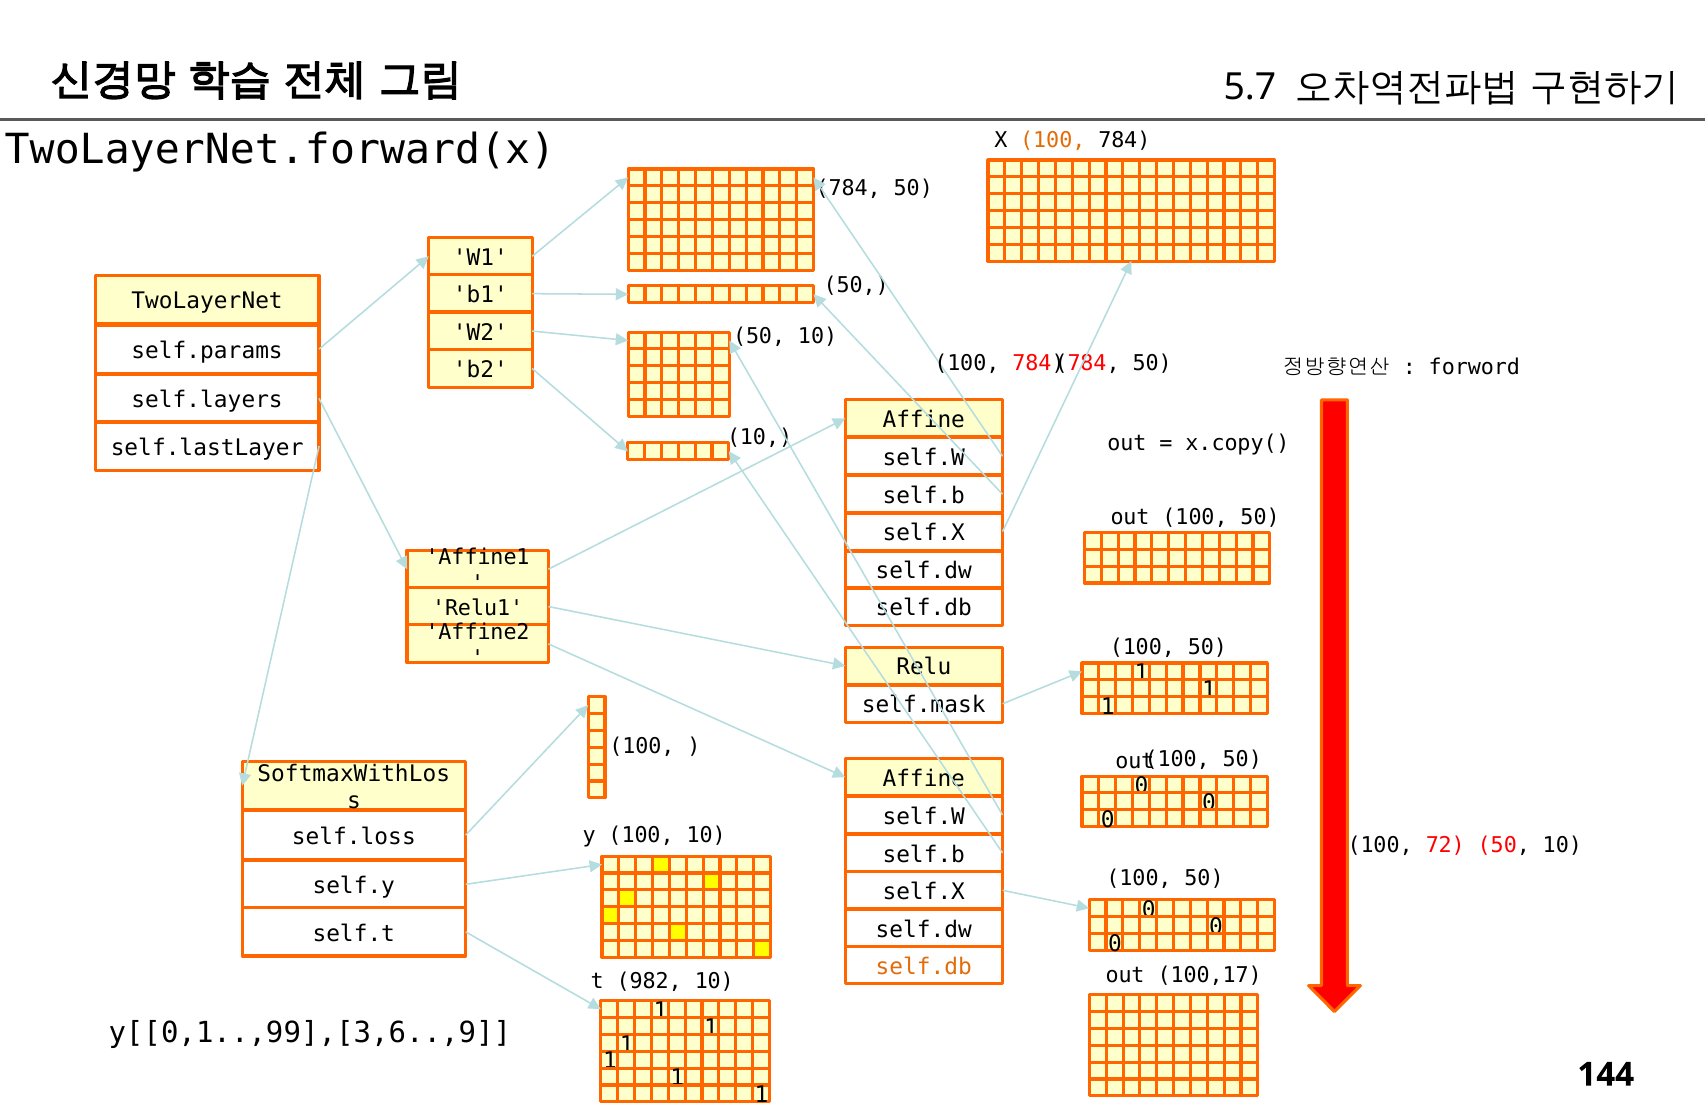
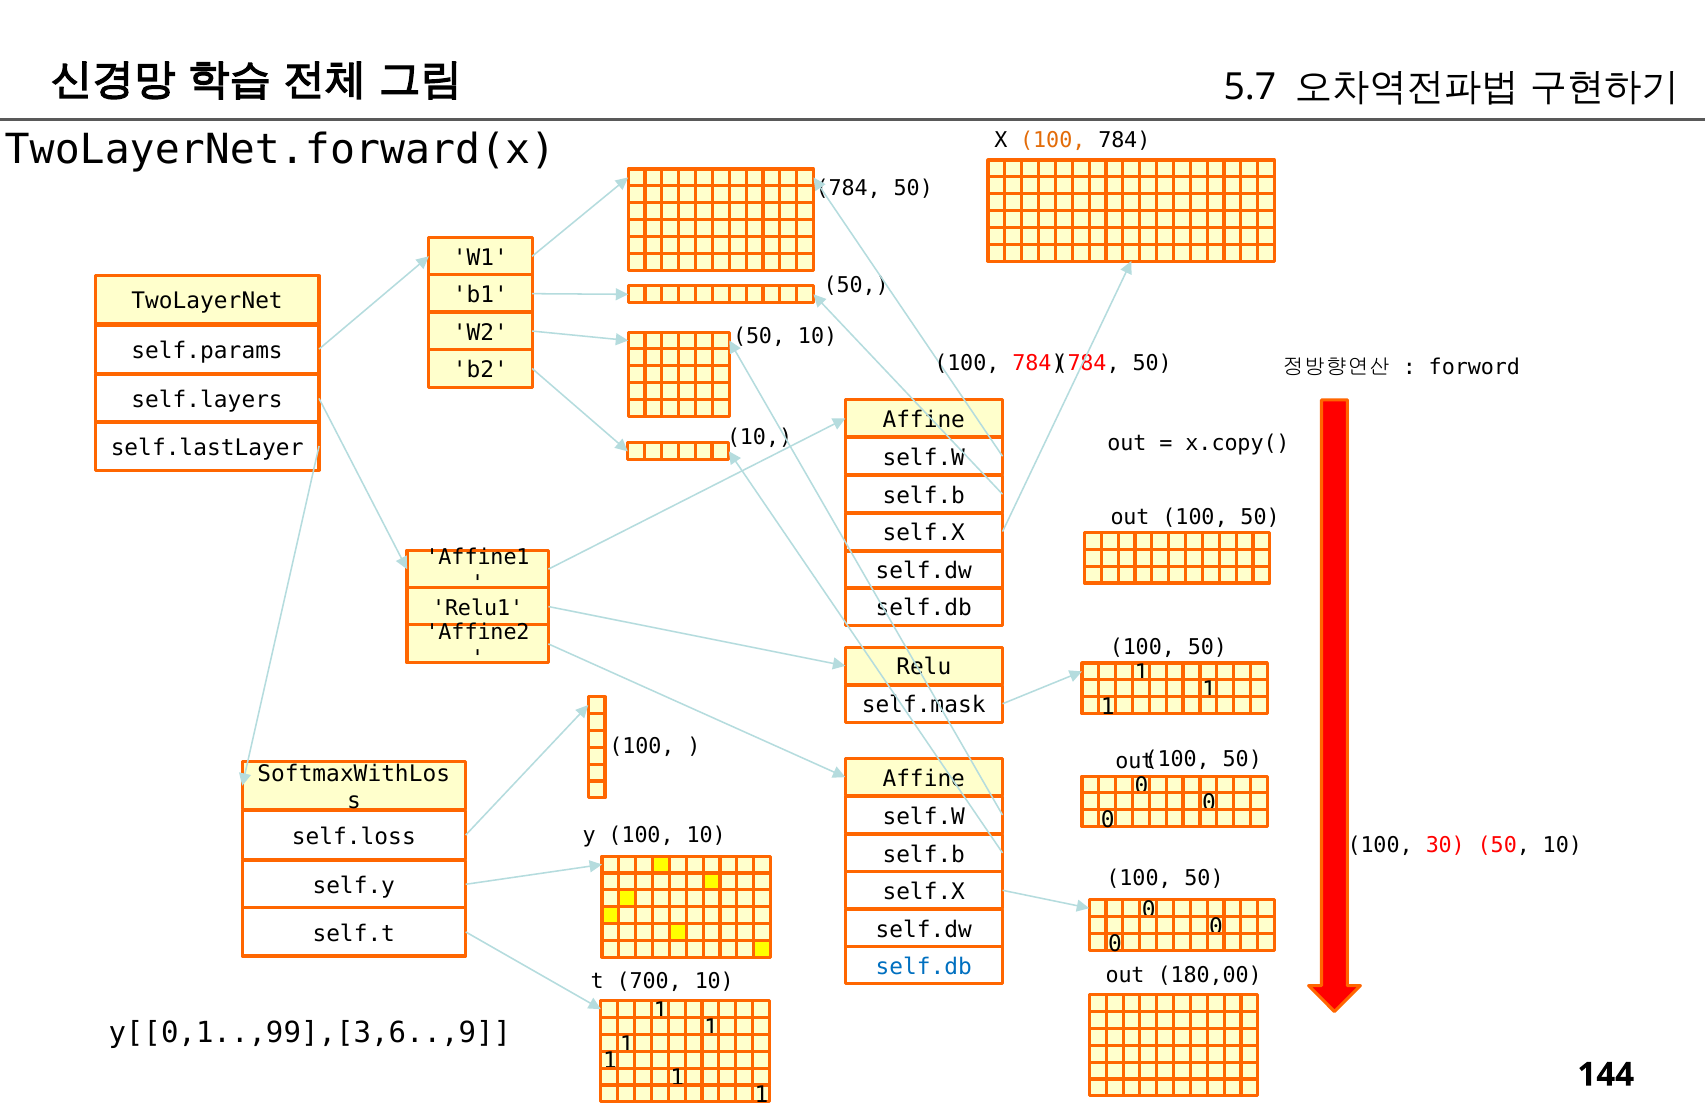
72: 72 -> 30 (1445, 846)
self.db colour: orange -> blue (924, 967)
100,17: 100,17 -> 180,00 (1210, 976)
982: 982 -> 700 (649, 981)
